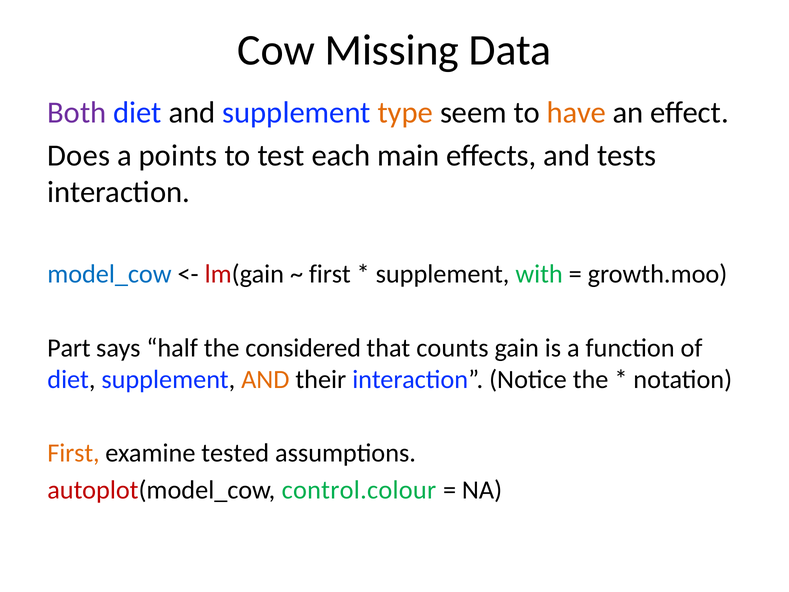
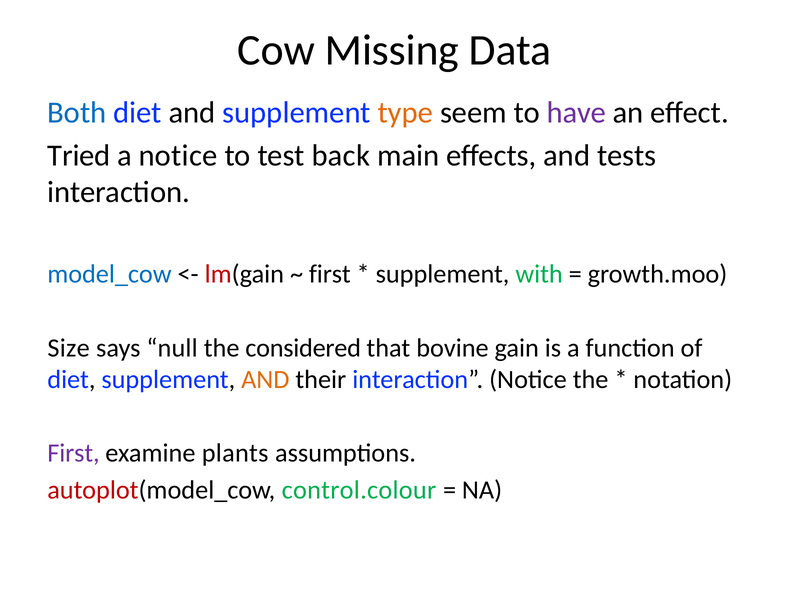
Both colour: purple -> blue (77, 113)
have colour: orange -> purple (577, 113)
Does: Does -> Tried (79, 155)
a points: points -> notice (178, 155)
each: each -> back (341, 155)
Part: Part -> Size (69, 348)
half: half -> null (172, 348)
counts: counts -> bovine (452, 348)
First colour: orange -> purple (73, 453)
tested: tested -> plants (235, 453)
